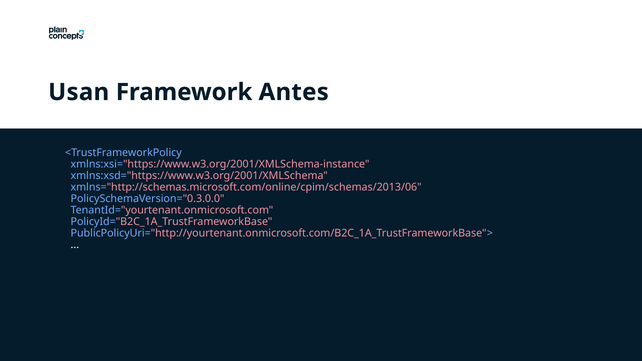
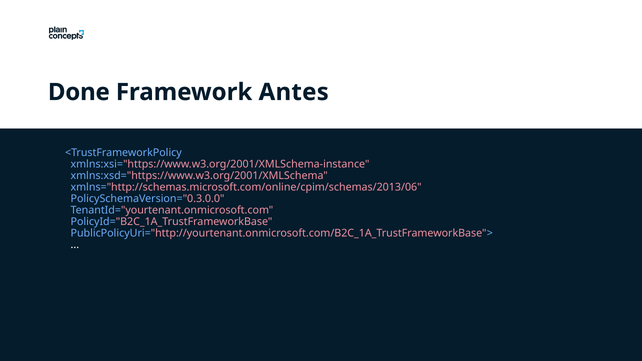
Usan: Usan -> Done (79, 92)
